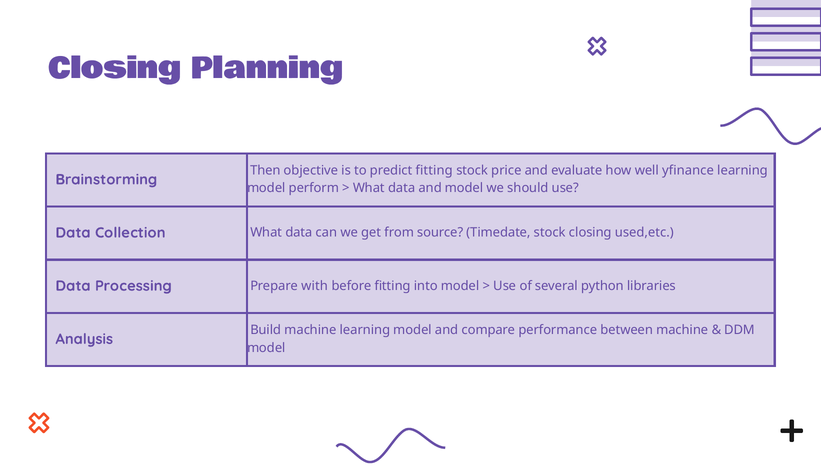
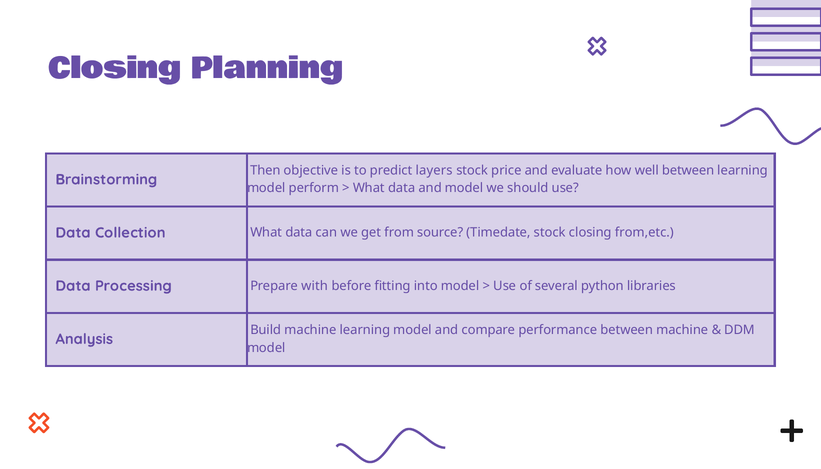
predict fitting: fitting -> layers (434, 171)
well yfinance: yfinance -> between (688, 171)
used,etc: used,etc -> from,etc (644, 233)
